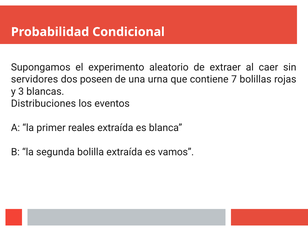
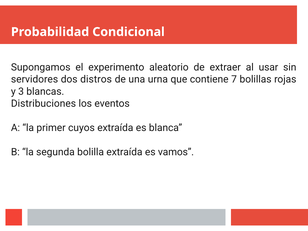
caer: caer -> usar (268, 67)
poseen: poseen -> distros (96, 79)
reales: reales -> cuyos (81, 128)
